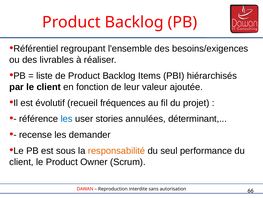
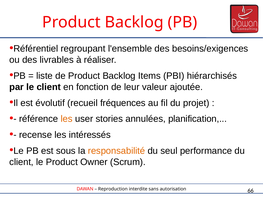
les colour: blue -> orange (67, 118)
déterminant: déterminant -> planification (198, 118)
demander: demander -> intéressés (90, 134)
